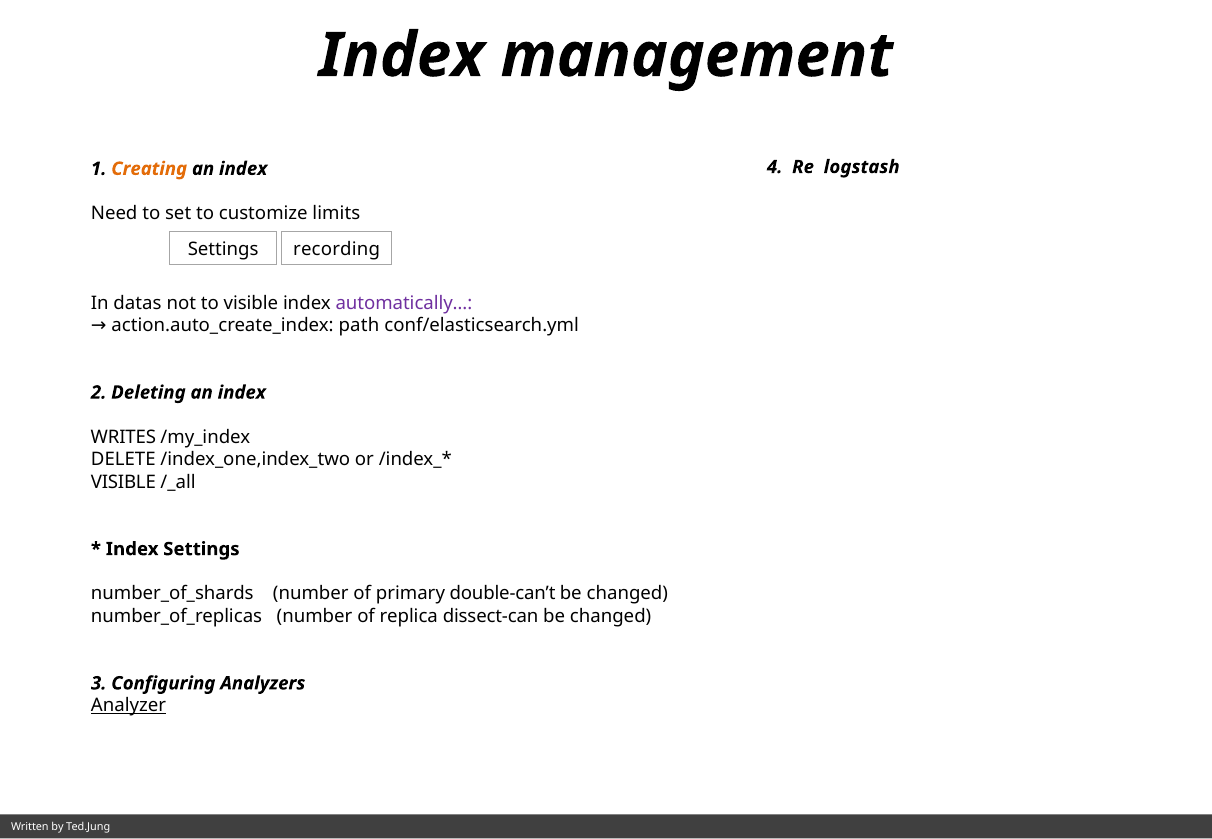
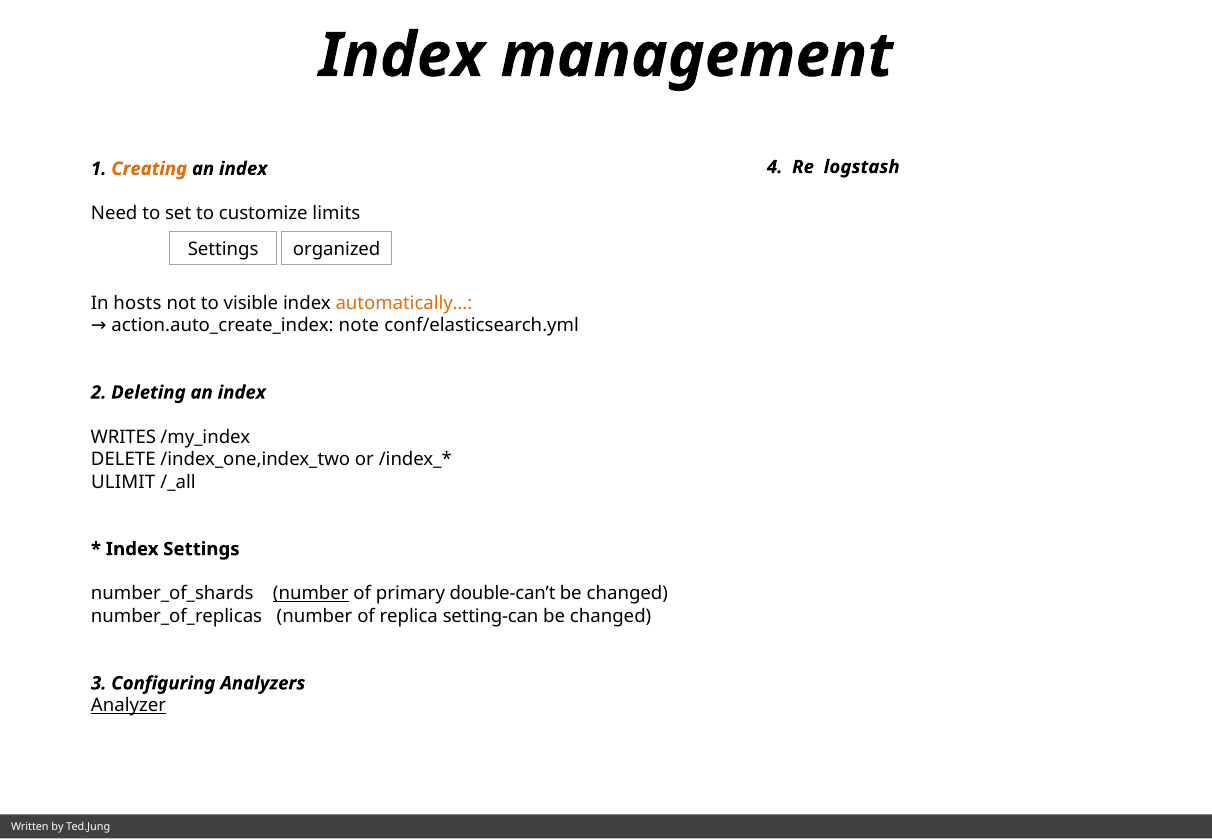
recording: recording -> organized (337, 249)
datas: datas -> hosts (137, 303)
automatically… colour: purple -> orange (404, 303)
path: path -> note (359, 325)
VISIBLE: VISIBLE -> ULIMIT (123, 482)
number underline: none -> present (311, 594)
dissect-can: dissect-can -> setting-can (491, 616)
